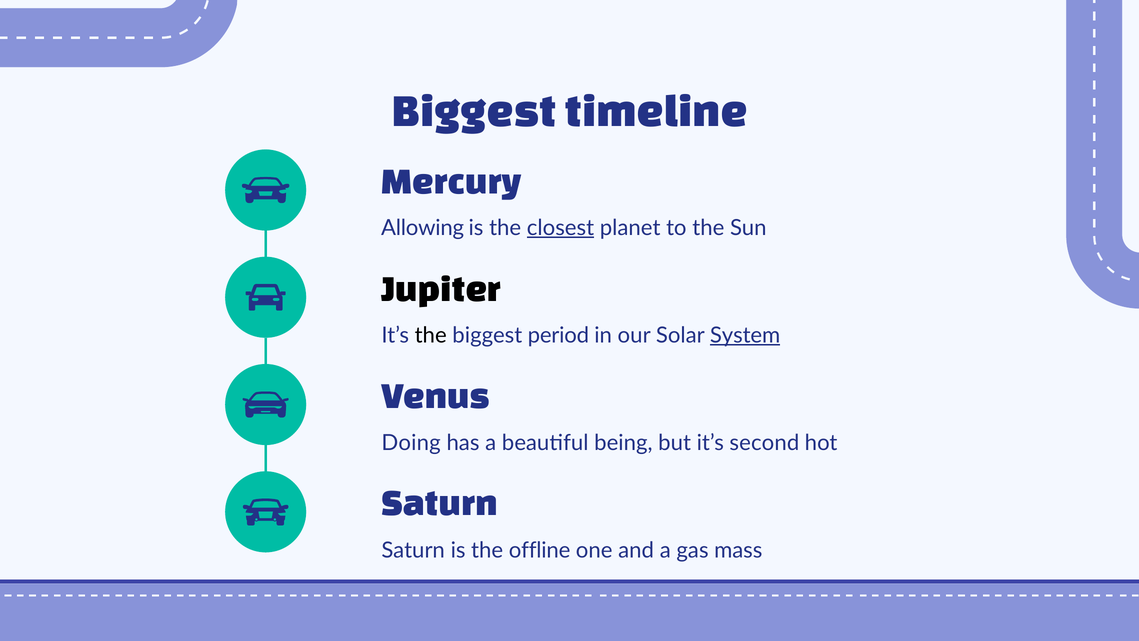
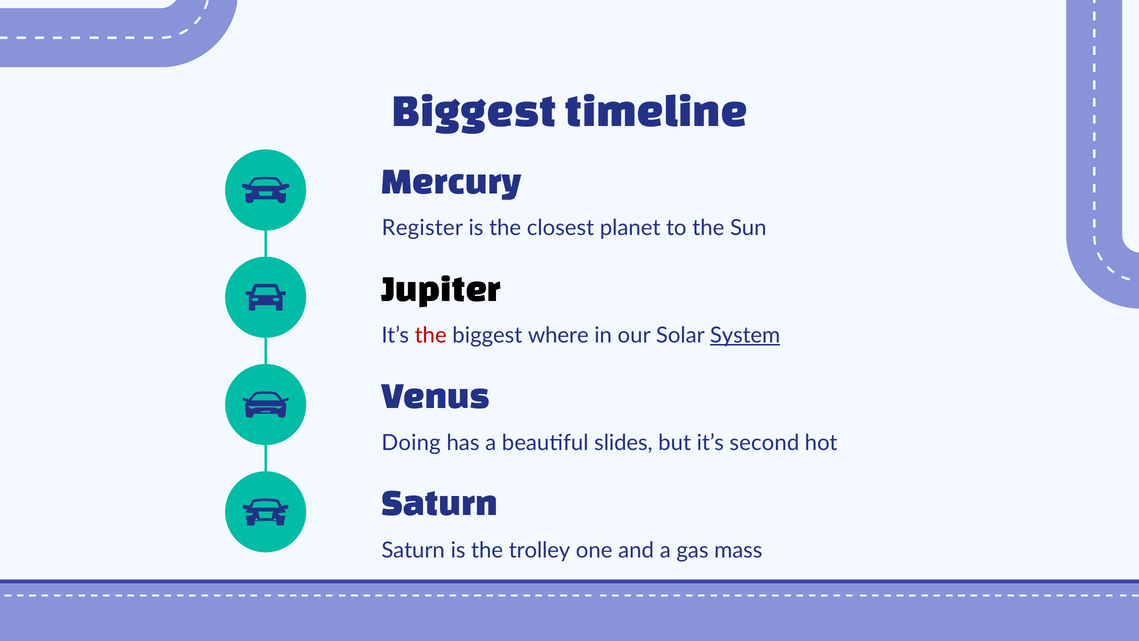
Allowing: Allowing -> Register (422, 228)
closest underline: present -> none (560, 228)
the colour: black -> red (431, 335)
period: period -> where (558, 335)
being: being -> slides (623, 443)
offline: offline -> trolley (540, 550)
